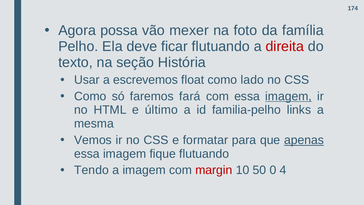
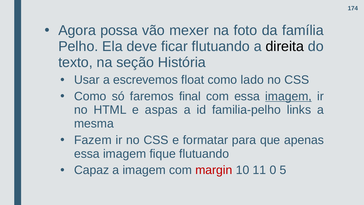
direita colour: red -> black (285, 46)
fará: fará -> final (190, 96)
último: último -> aspas (161, 110)
Vemos: Vemos -> Fazem (93, 140)
apenas underline: present -> none (304, 140)
Tendo: Tendo -> Capaz (92, 170)
50: 50 -> 11 (259, 170)
4: 4 -> 5 (283, 170)
